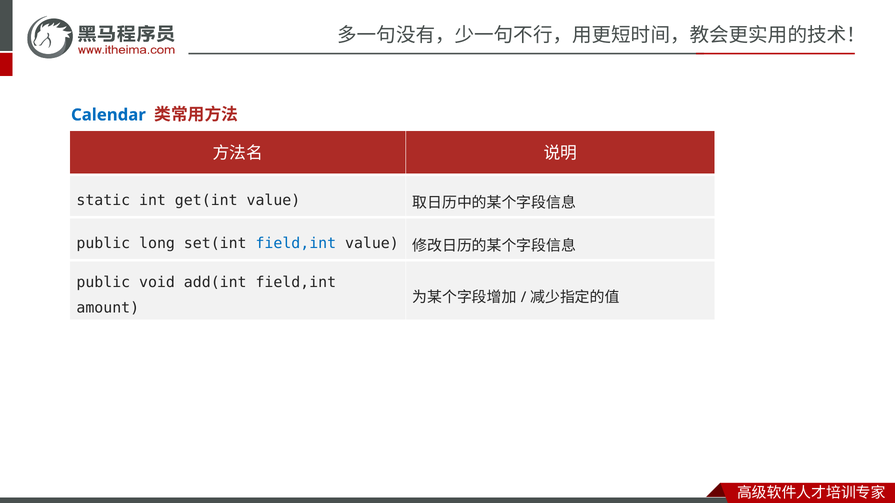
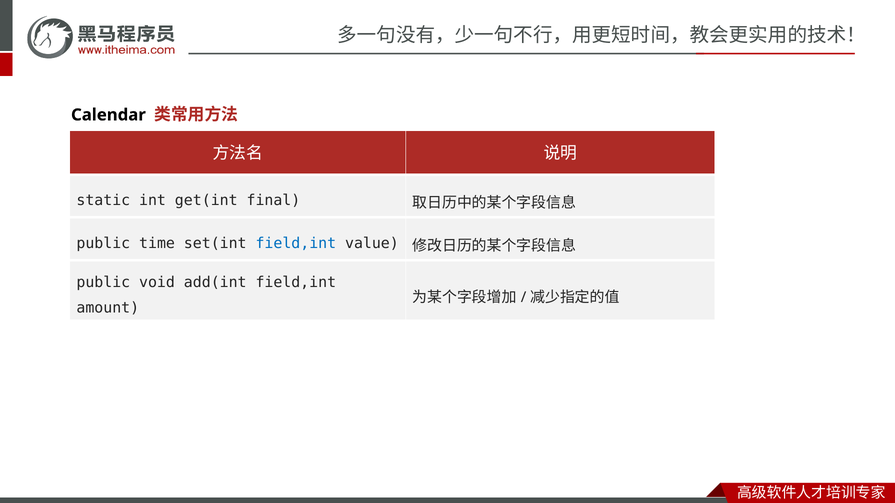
Calendar colour: blue -> black (108, 115)
get(int value: value -> final (273, 201)
long: long -> time (157, 244)
